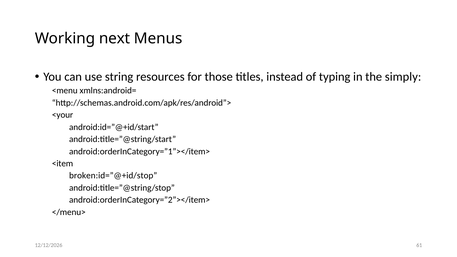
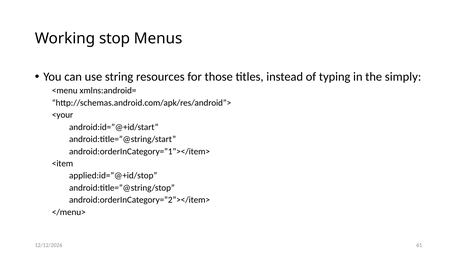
next: next -> stop (115, 38)
broken:id=”@+id/stop: broken:id=”@+id/stop -> applied:id=”@+id/stop (113, 176)
